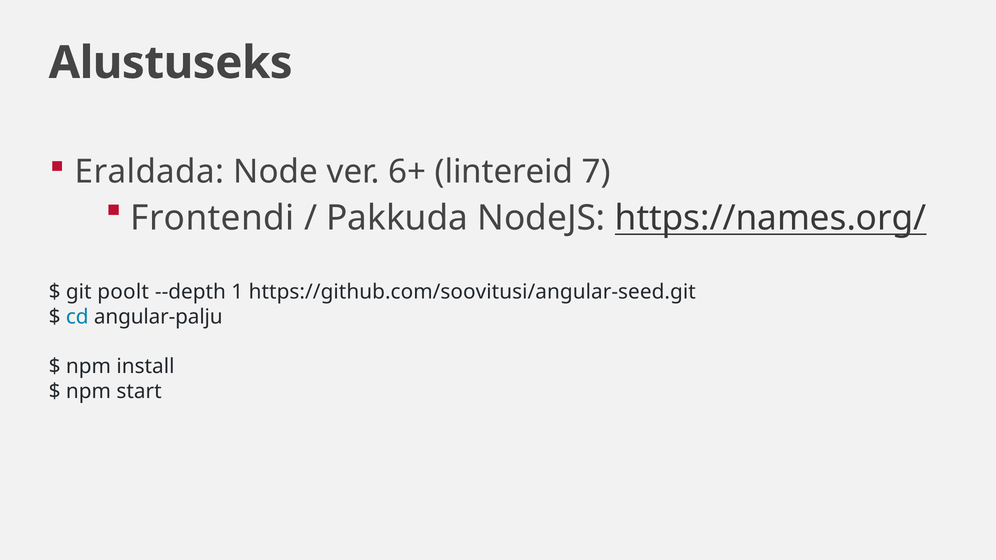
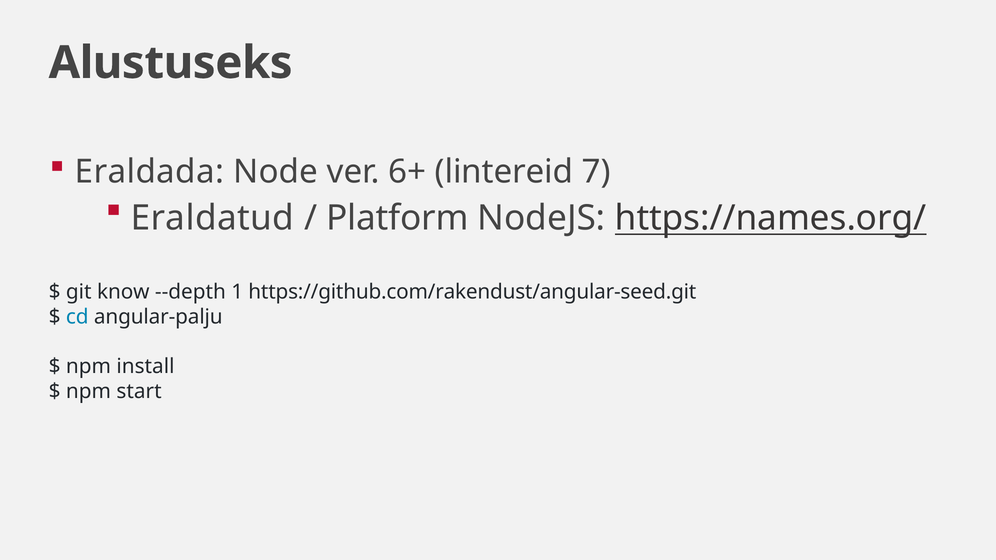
Frontendi: Frontendi -> Eraldatud (212, 218)
Pakkuda: Pakkuda -> Platform (397, 218)
poolt: poolt -> know (123, 292)
https://github.com/soovitusi/angular-seed.git: https://github.com/soovitusi/angular-seed.git -> https://github.com/rakendust/angular-seed.git (472, 292)
